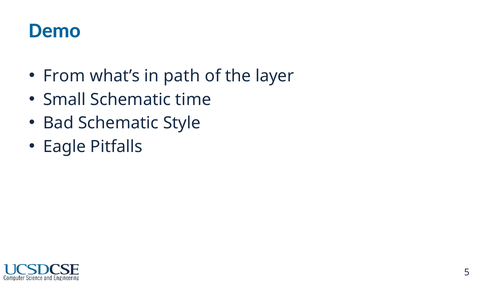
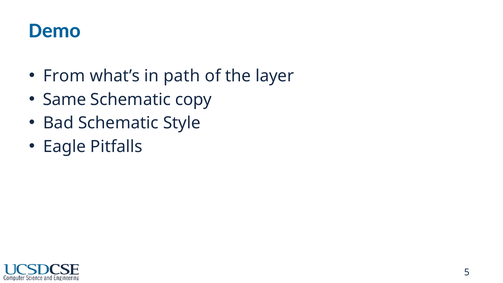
Small: Small -> Same (65, 99)
time: time -> copy (193, 99)
